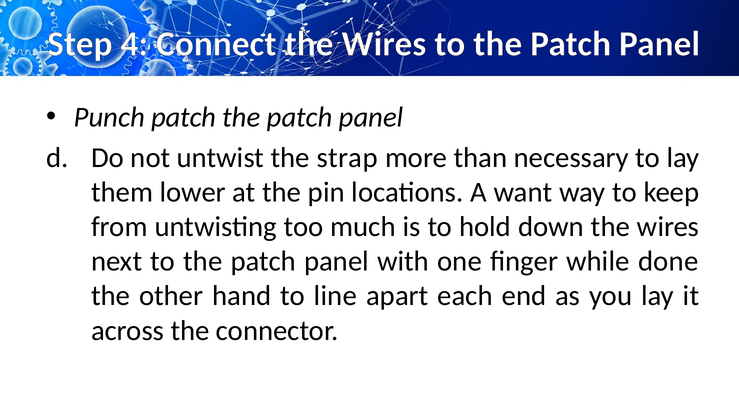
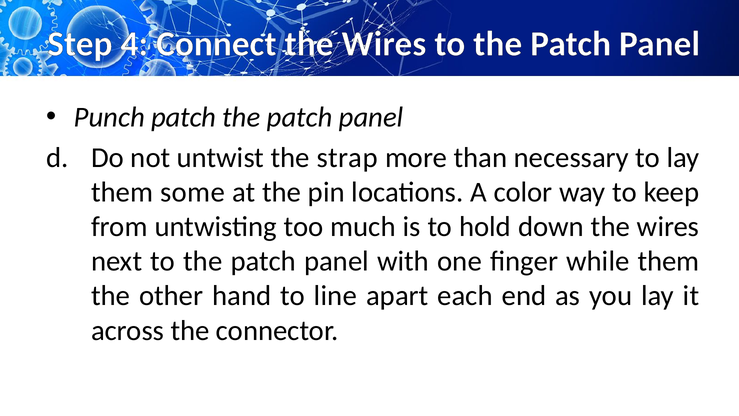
lower: lower -> some (193, 192)
want: want -> color (523, 192)
while done: done -> them (669, 261)
